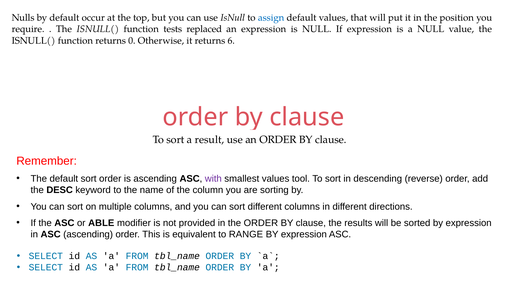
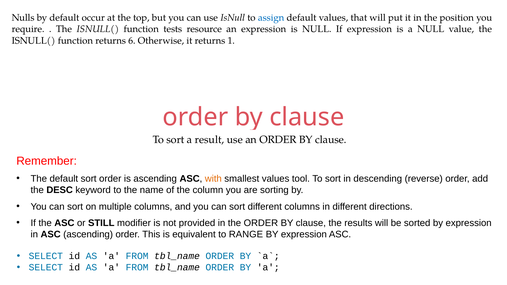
replaced: replaced -> resource (204, 29)
0: 0 -> 6 (132, 41)
6: 6 -> 1 (231, 41)
with colour: purple -> orange (213, 179)
ABLE: ABLE -> STILL (101, 223)
